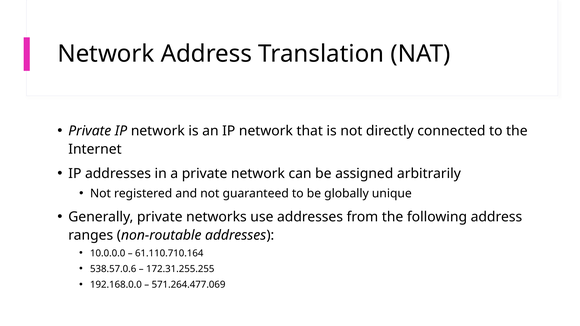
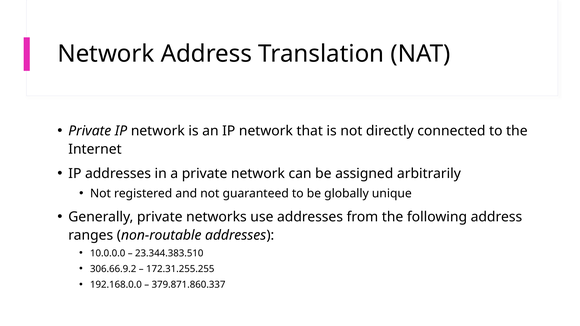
61.110.710.164: 61.110.710.164 -> 23.344.383.510 (169, 253)
538.57.0.6: 538.57.0.6 -> 306.66.9.2 (113, 269)
571.264.477.069: 571.264.477.069 -> 379.871.860.337 (189, 285)
